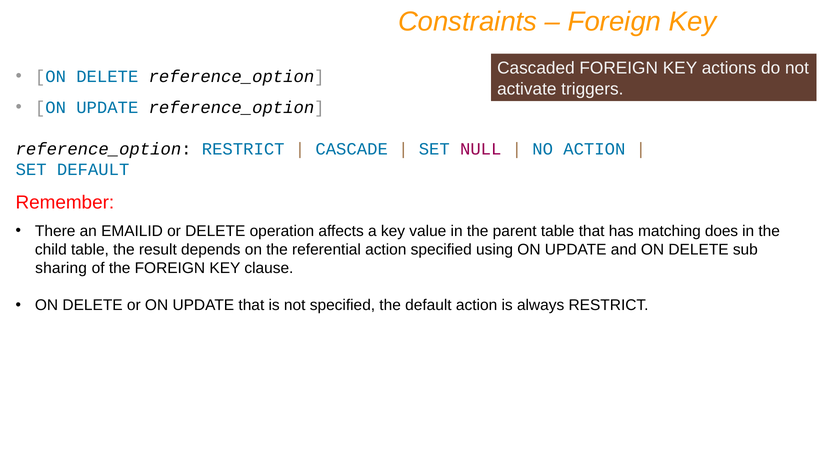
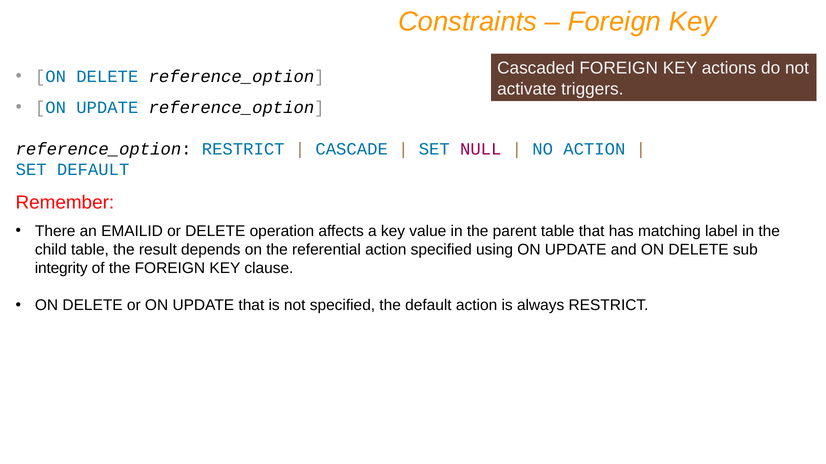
does: does -> label (721, 231)
sharing: sharing -> integrity (61, 269)
